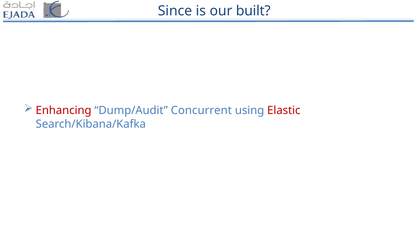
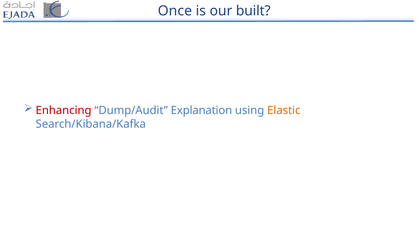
Since: Since -> Once (175, 11)
Concurrent: Concurrent -> Explanation (201, 110)
Elastic colour: red -> orange (284, 110)
